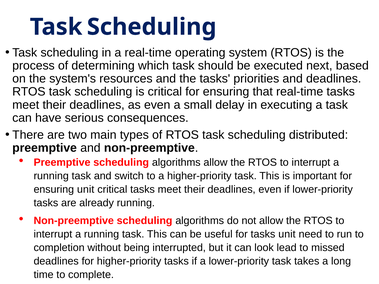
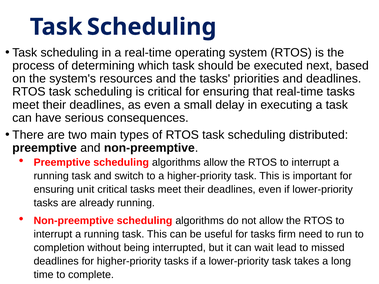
tasks unit: unit -> firm (287, 234)
look: look -> wait (264, 248)
